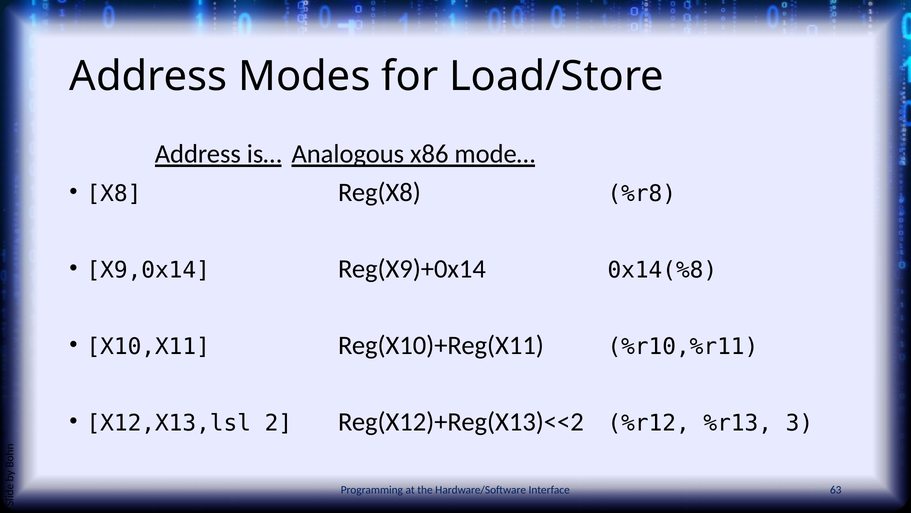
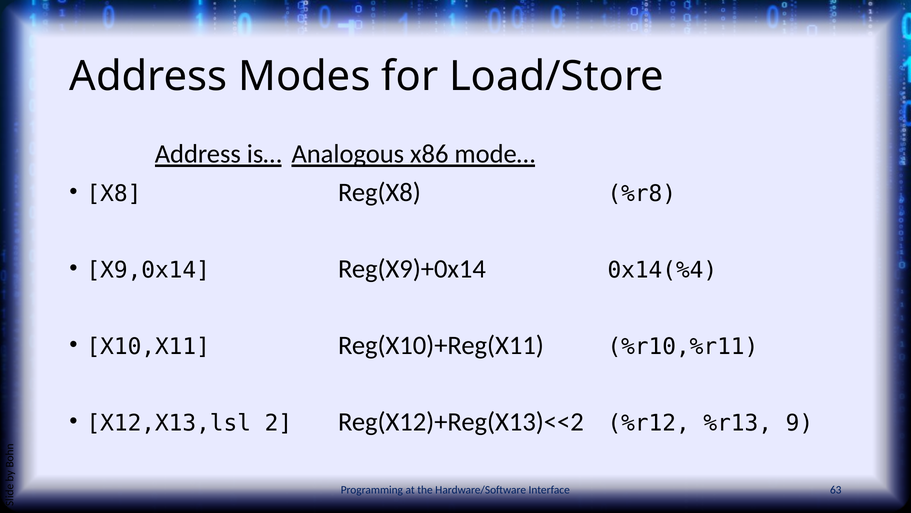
0x14(%8: 0x14(%8 -> 0x14(%4 (662, 270)
3: 3 -> 9 (799, 423)
